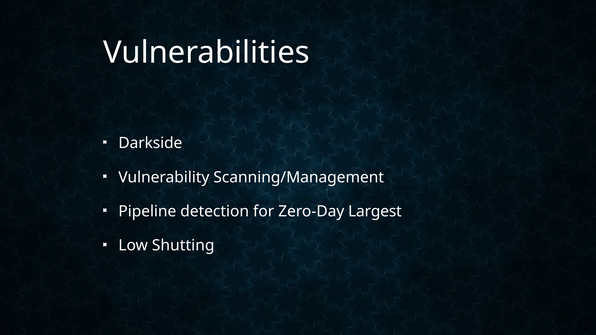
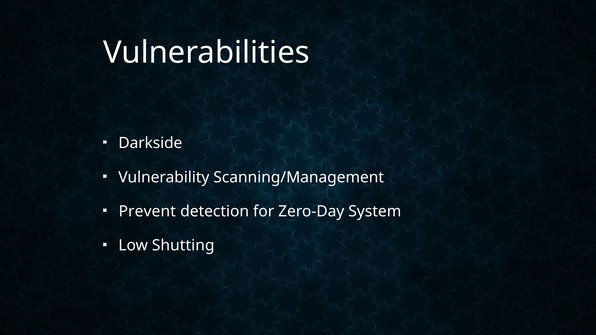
Pipeline: Pipeline -> Prevent (147, 212)
Largest: Largest -> System (375, 212)
